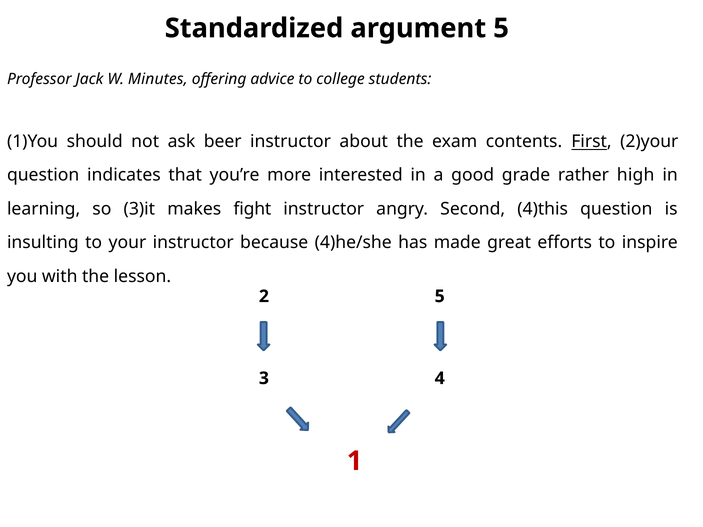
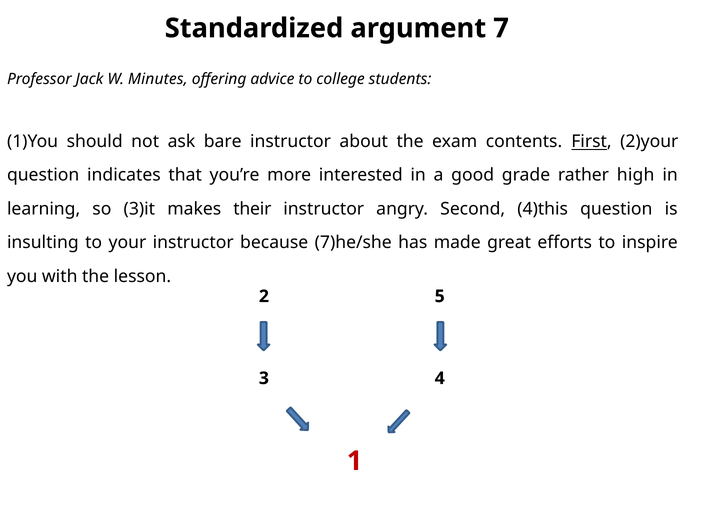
argument 5: 5 -> 7 (501, 28)
beer: beer -> bare (223, 142)
fight: fight -> their (252, 209)
4)he/she: 4)he/she -> 7)he/she (353, 243)
